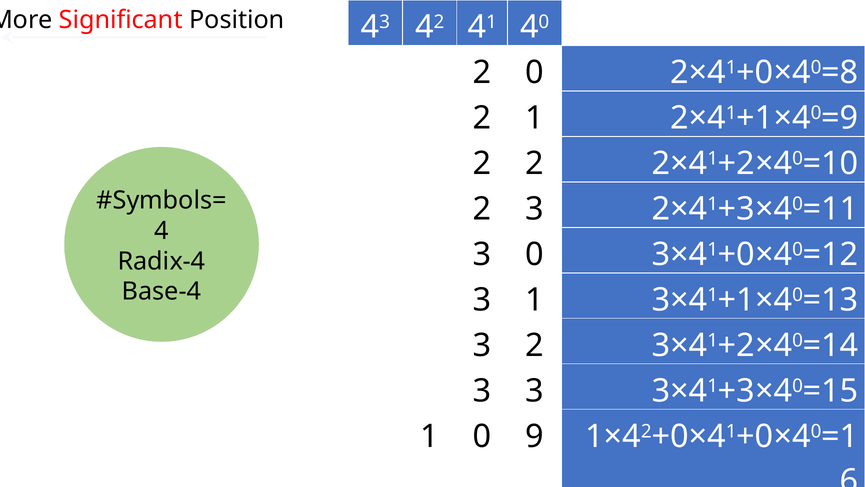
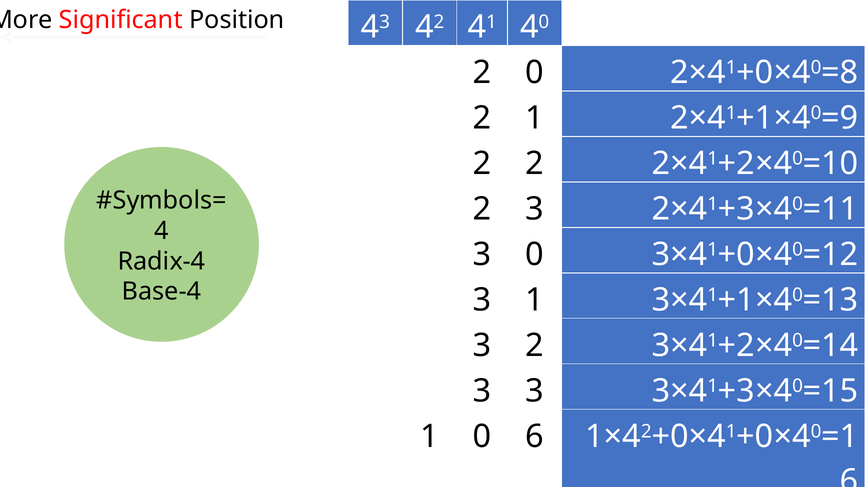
0 9: 9 -> 6 (535, 436)
